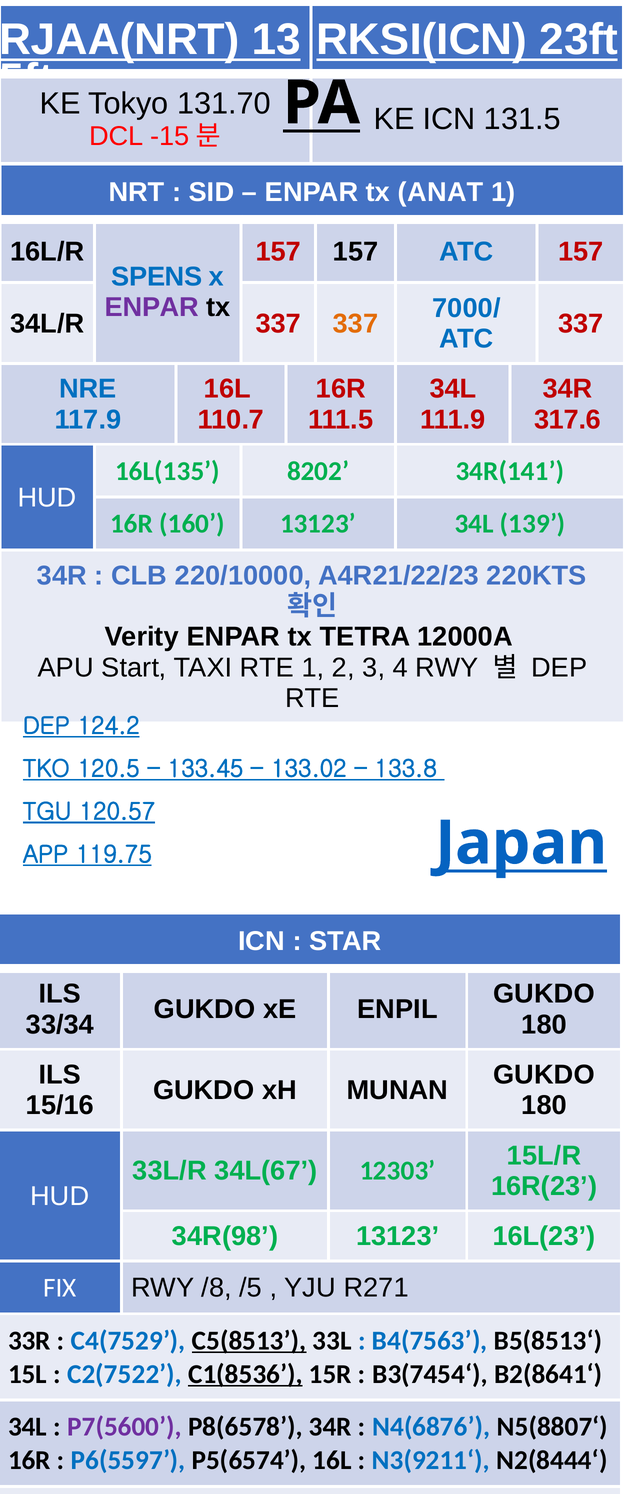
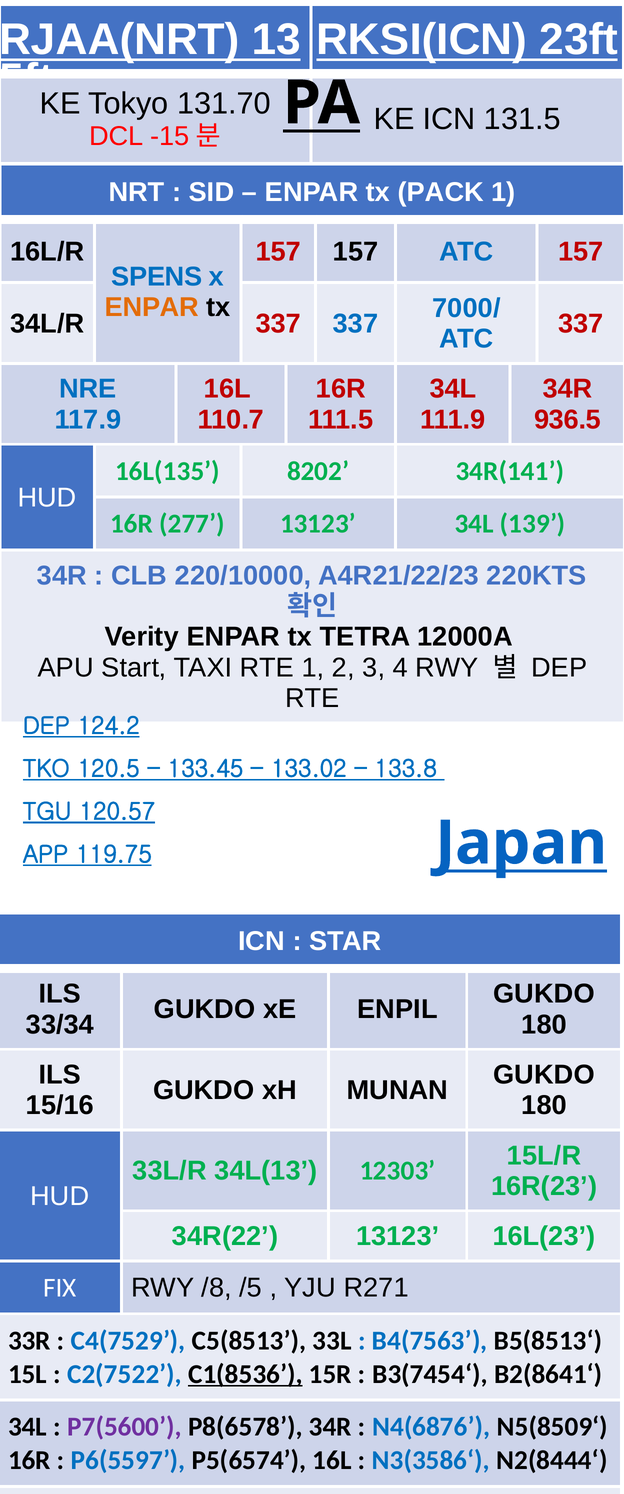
ANAT: ANAT -> PACK (441, 192)
ENPAR colour: purple -> orange (152, 307)
337 colour: orange -> blue (356, 323)
317.6: 317.6 -> 936.5 (568, 419)
160: 160 -> 277 (192, 524)
34L(67: 34L(67 -> 34L(13 (266, 1170)
34R(98: 34R(98 -> 34R(22 (225, 1236)
C5(8513 underline: present -> none (249, 1340)
N5(8807‘: N5(8807‘ -> N5(8509‘ (552, 1426)
N3(9211‘: N3(9211‘ -> N3(3586‘ (431, 1460)
